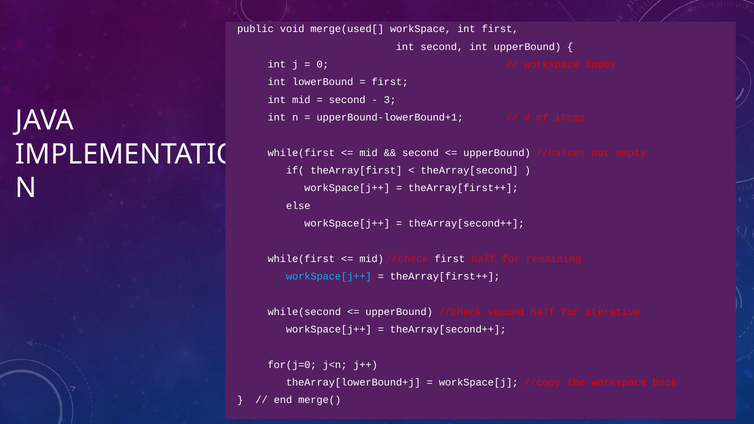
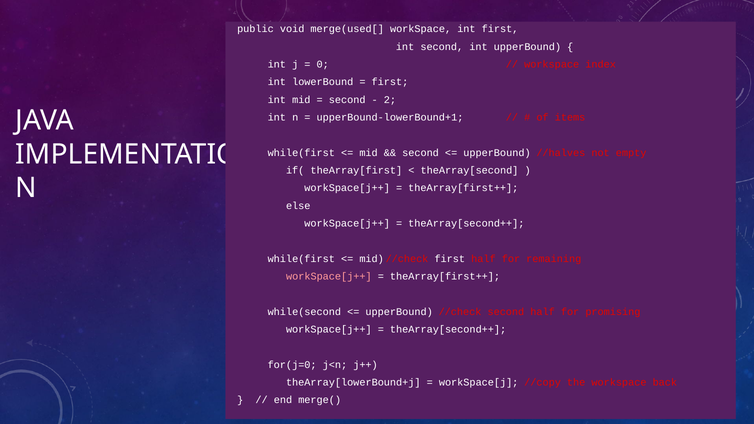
3: 3 -> 2 (390, 100)
workSpace[j++ colour: light blue -> pink (329, 276)
iterative: iterative -> promising (613, 312)
